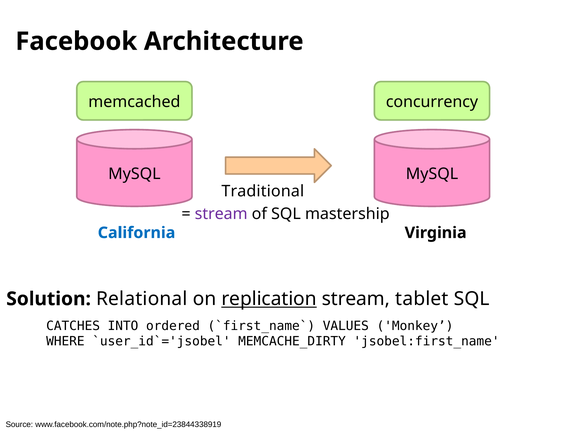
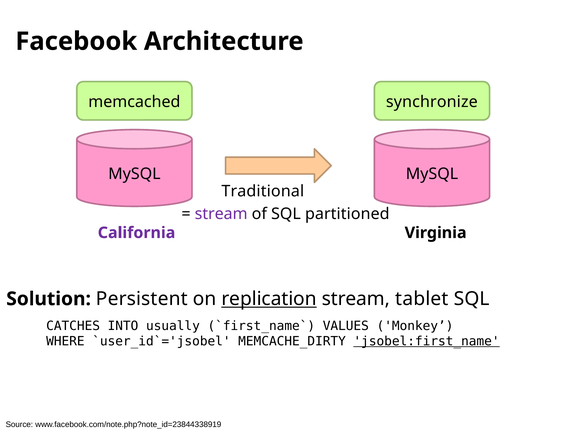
concurrency: concurrency -> synchronize (432, 102)
mastership: mastership -> partitioned (347, 214)
California colour: blue -> purple (137, 233)
Relational: Relational -> Persistent (142, 299)
ordered: ordered -> usually (173, 326)
jsobel:first_name underline: none -> present (427, 341)
